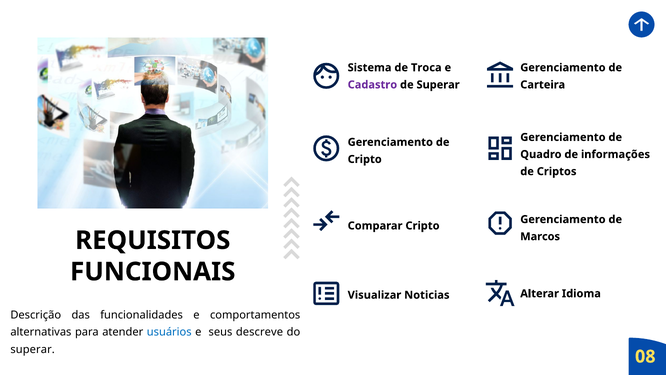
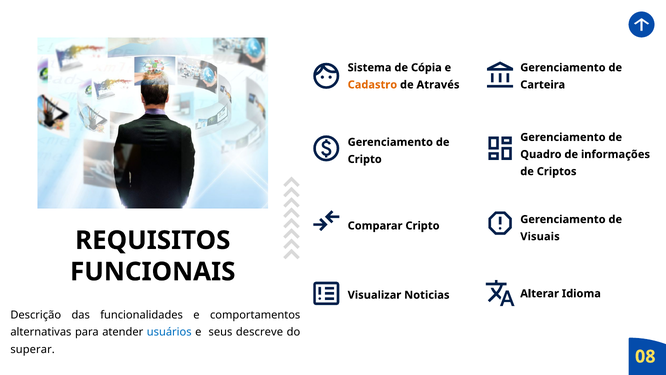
Troca: Troca -> Cópia (426, 68)
Cadastro colour: purple -> orange (372, 85)
de Superar: Superar -> Através (438, 85)
Marcos: Marcos -> Visuais (540, 236)
